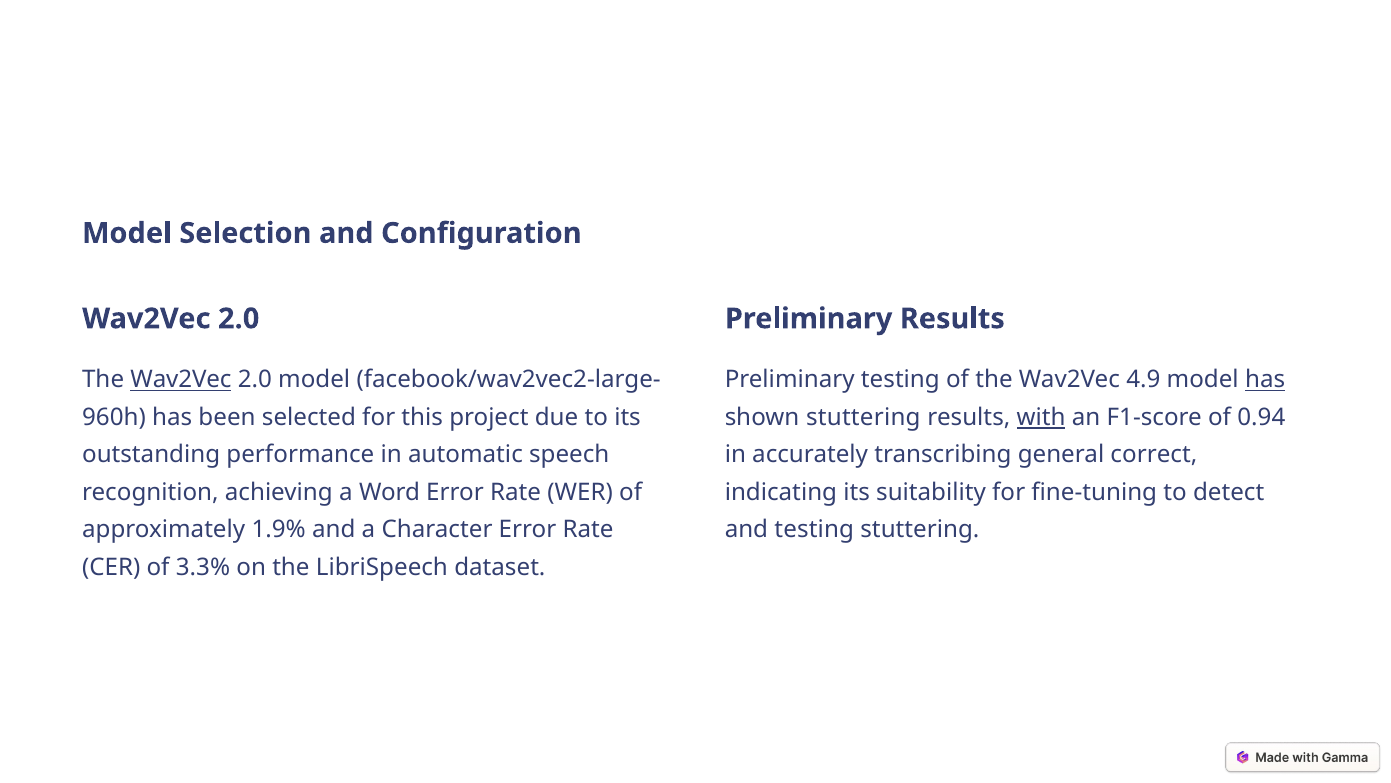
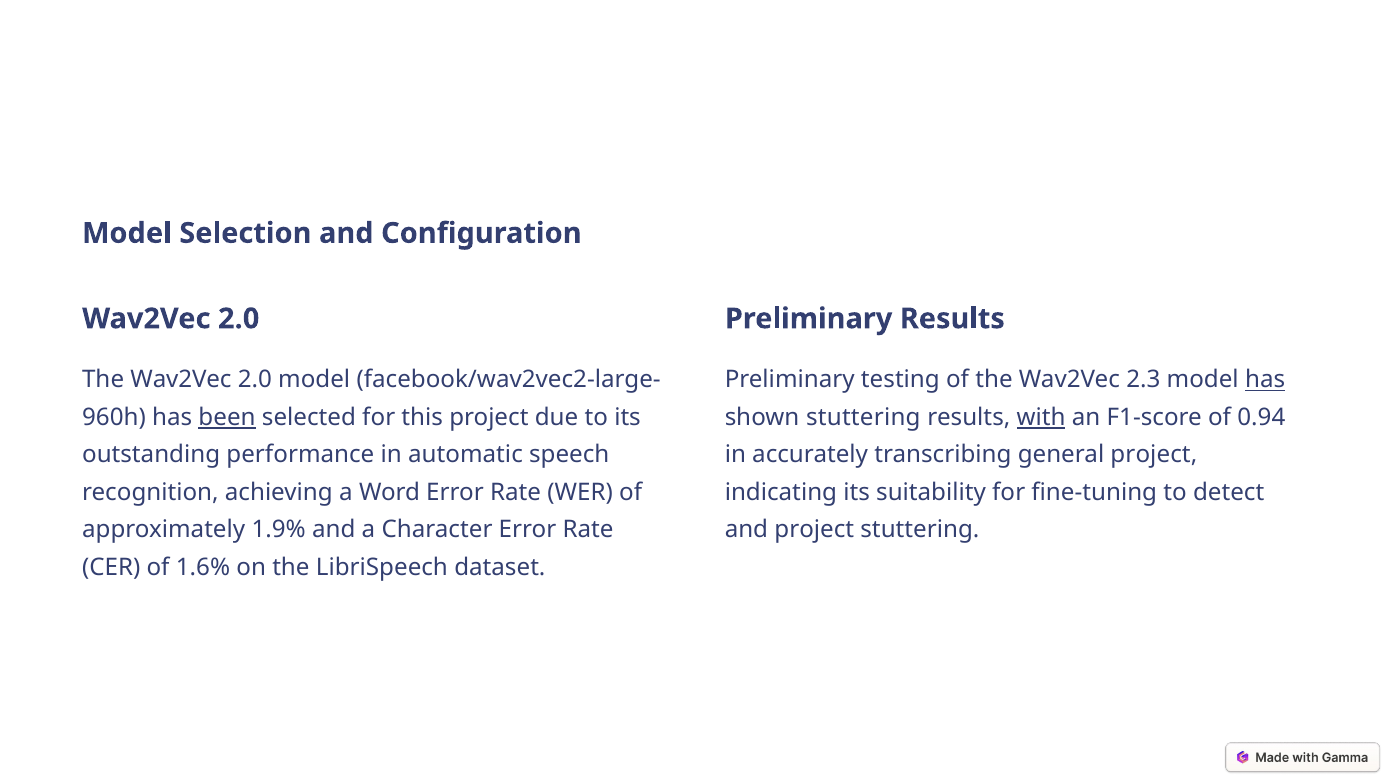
Wav2Vec underline: present -> none (181, 380)
4.9: 4.9 -> 2.3 (1143, 380)
been underline: none -> present (227, 417)
general correct: correct -> project (1154, 455)
and testing: testing -> project (814, 529)
3.3%: 3.3% -> 1.6% (203, 567)
